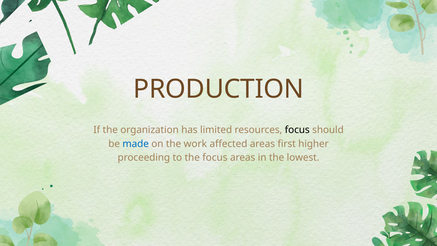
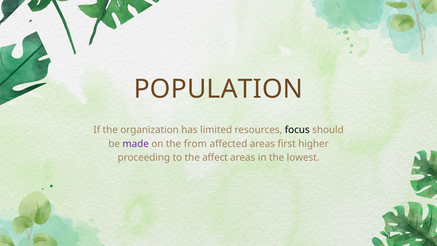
PRODUCTION: PRODUCTION -> POPULATION (218, 89)
made colour: blue -> purple (136, 144)
work: work -> from (195, 144)
the focus: focus -> affect (215, 157)
